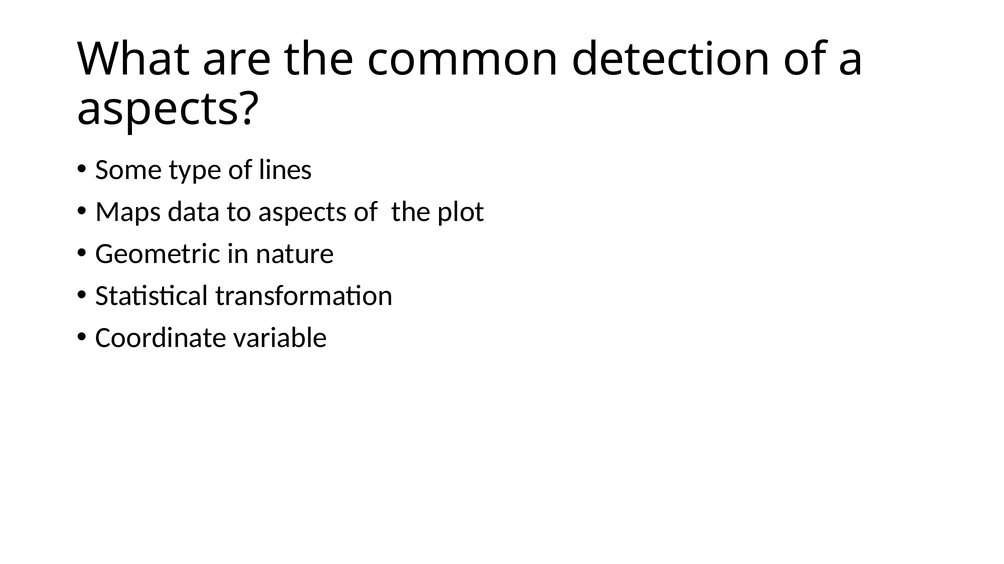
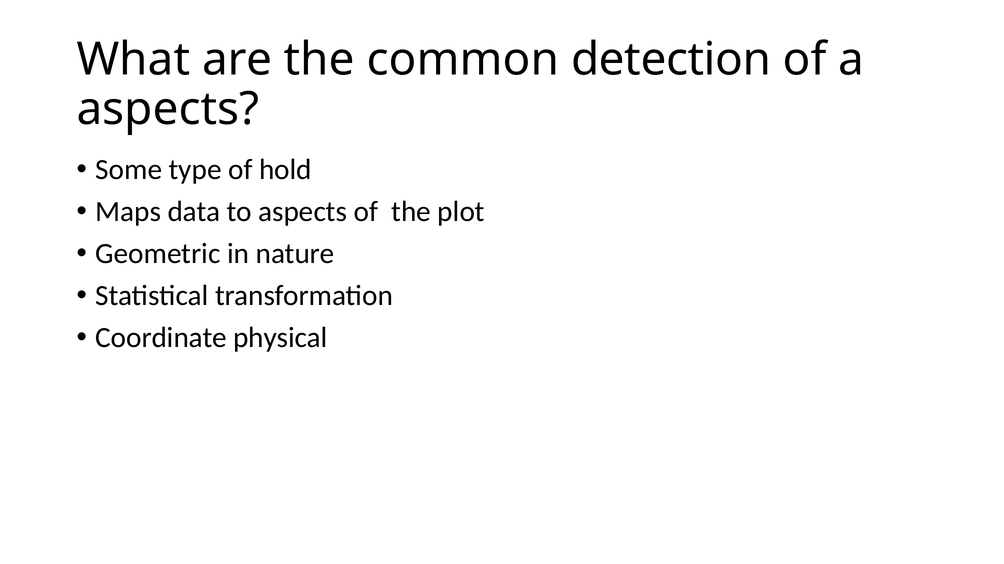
lines: lines -> hold (285, 170)
variable: variable -> physical (280, 338)
